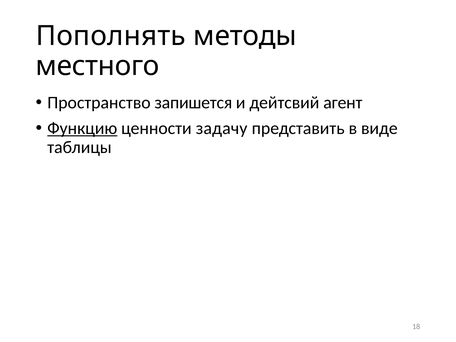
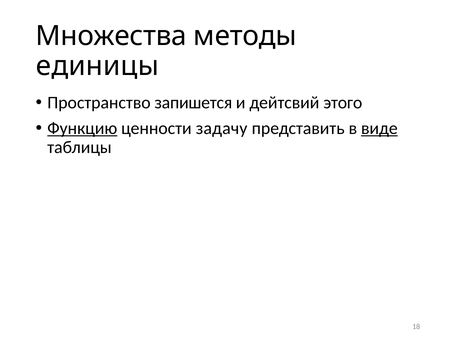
Пополнять: Пополнять -> Множества (111, 36)
местного: местного -> единицы (97, 66)
агент: агент -> этого (343, 103)
виде underline: none -> present (379, 128)
